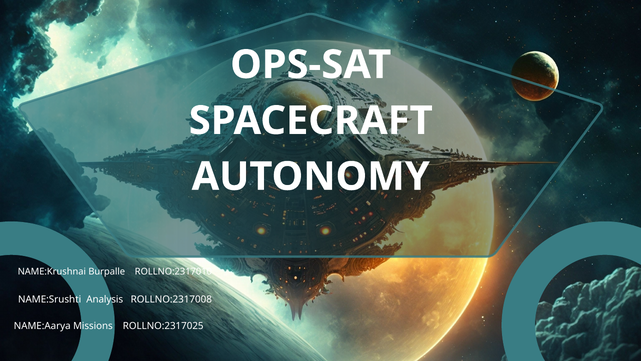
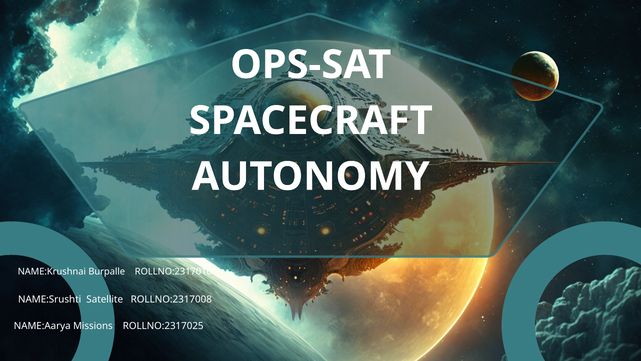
Analysis: Analysis -> Satellite (105, 299)
